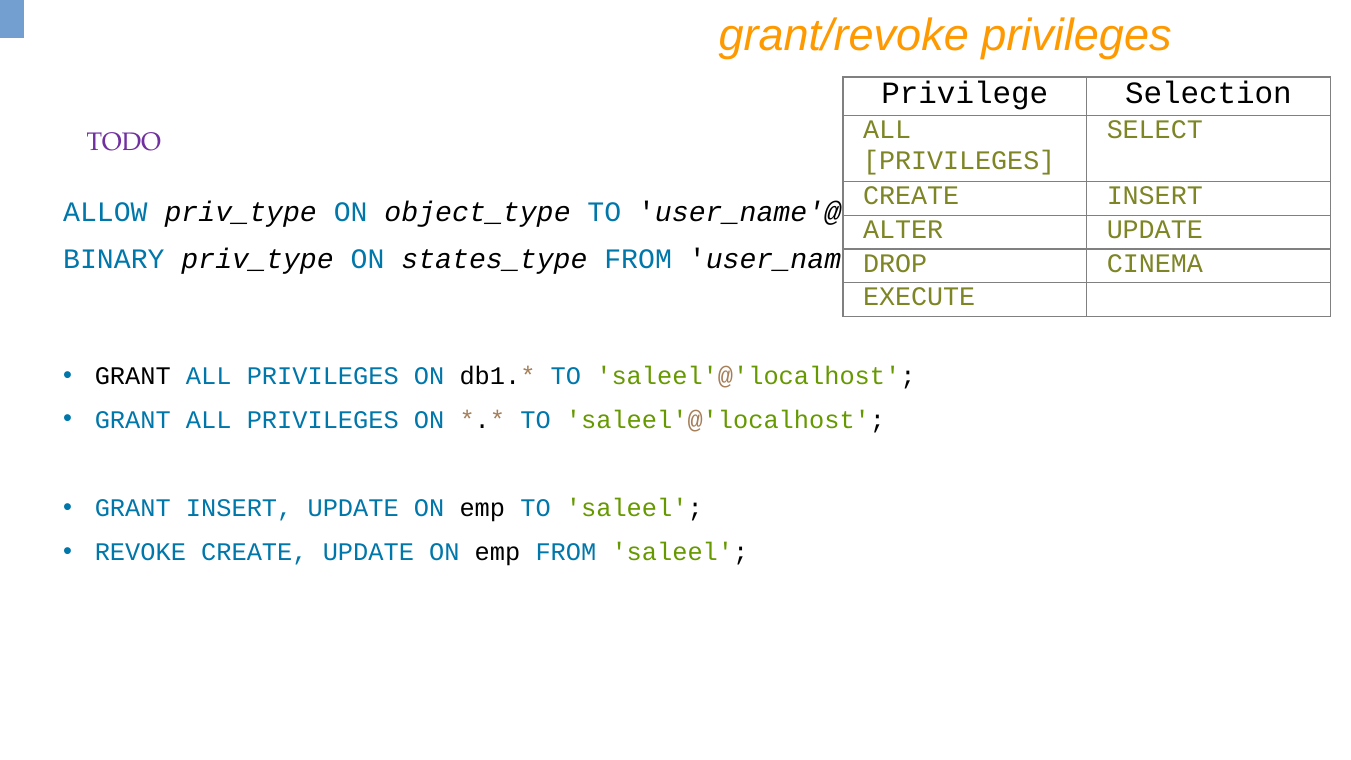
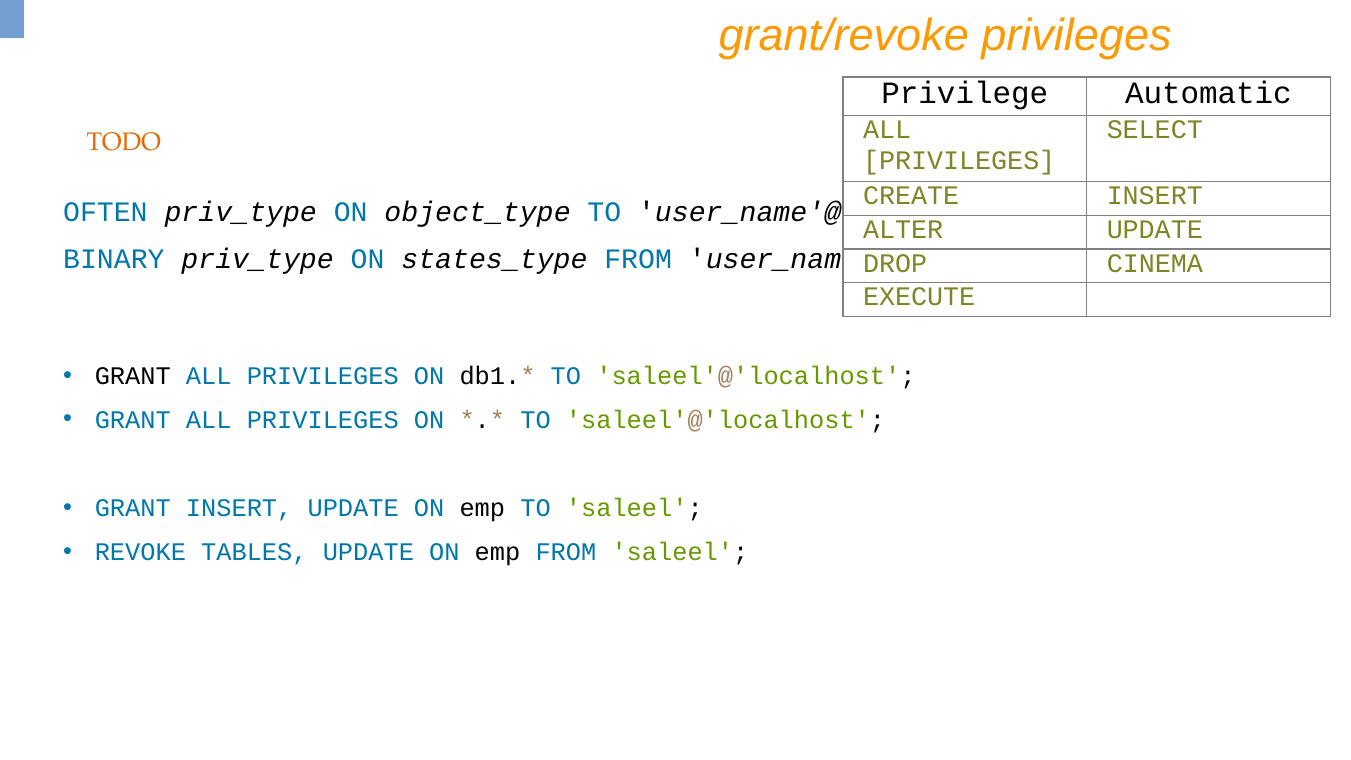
Selection: Selection -> Automatic (1208, 93)
TODO colour: purple -> orange (124, 142)
ALLOW: ALLOW -> OFTEN (105, 212)
REVOKE CREATE: CREATE -> TABLES (254, 552)
